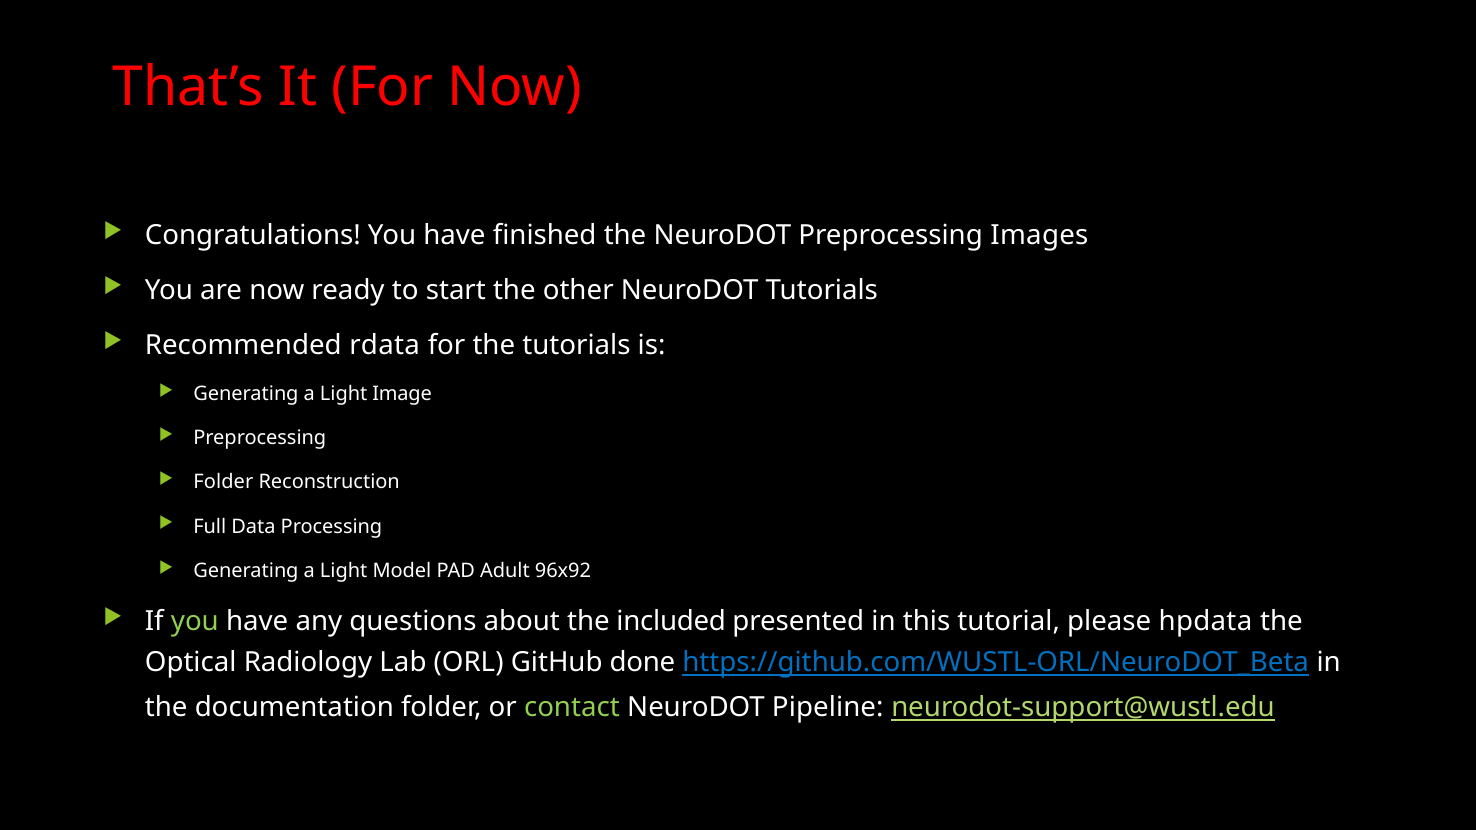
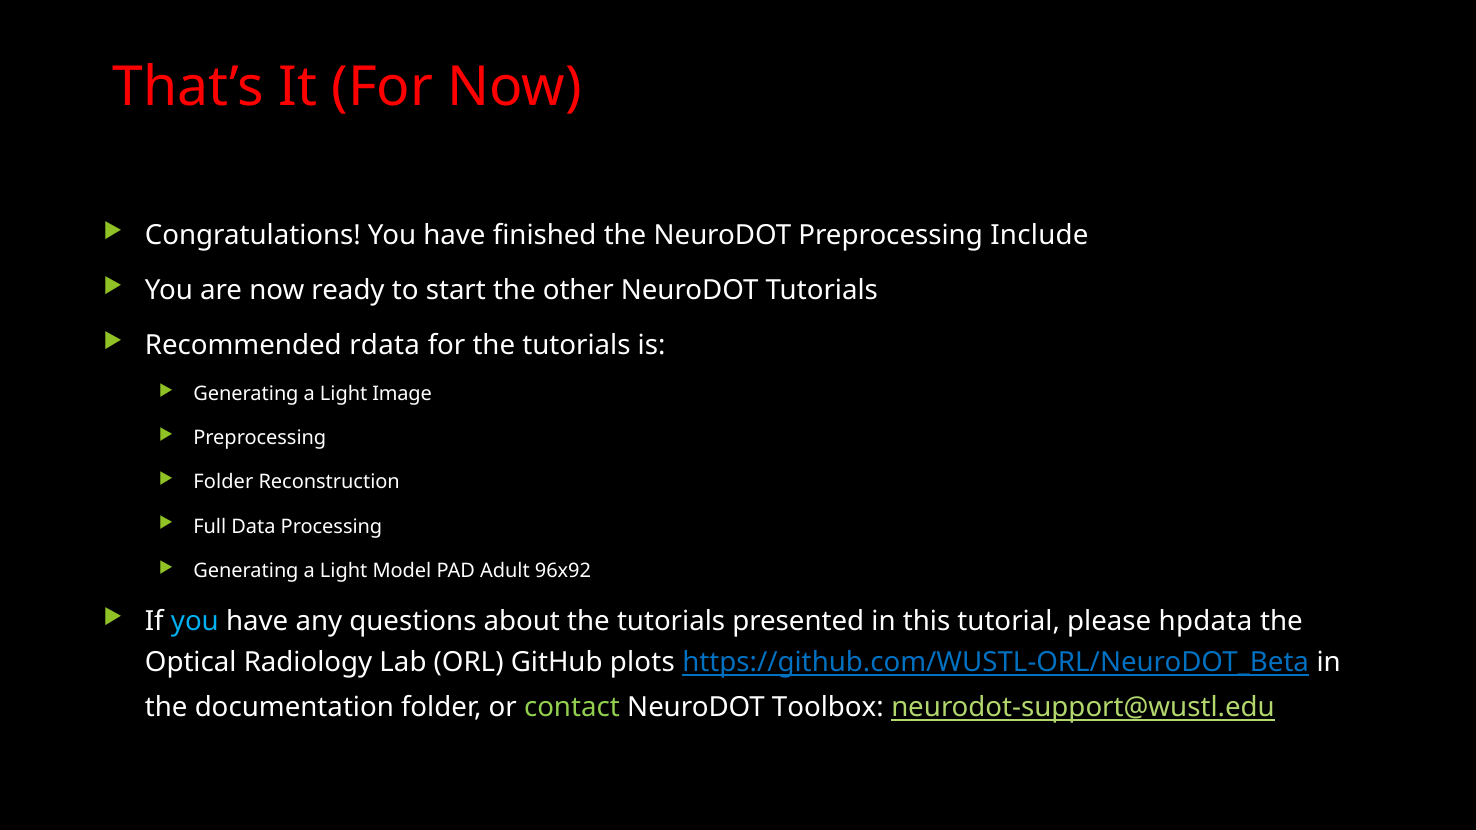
Images: Images -> Include (1039, 235)
you colour: light green -> light blue (195, 622)
about the included: included -> tutorials (671, 622)
done: done -> plots (642, 663)
Pipeline: Pipeline -> Toolbox (828, 708)
